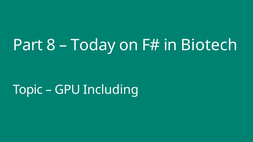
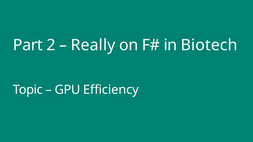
8: 8 -> 2 (51, 45)
Today: Today -> Really (93, 45)
Including: Including -> Efficiency (111, 90)
